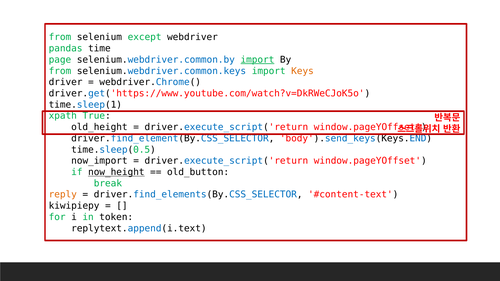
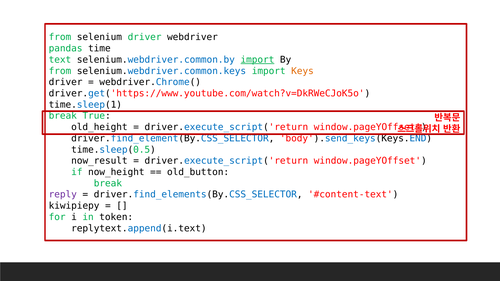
selenium except: except -> driver (145, 37)
page: page -> text (60, 60)
xpath: xpath -> break (63, 116)
now_import: now_import -> now_result (99, 161)
now_height underline: present -> none (116, 172)
reply colour: orange -> purple (63, 195)
